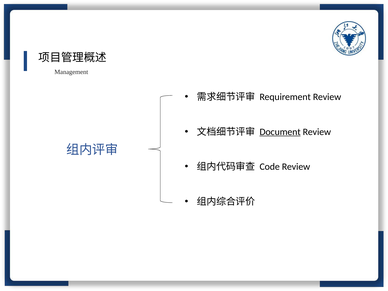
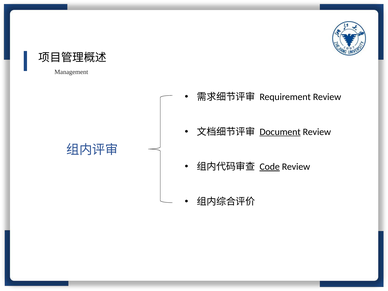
Code underline: none -> present (270, 167)
